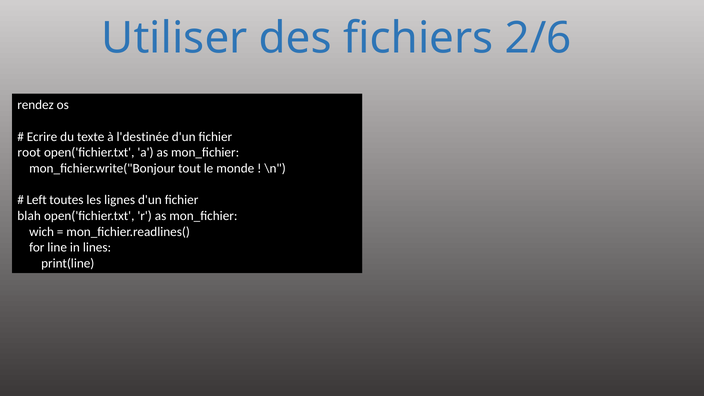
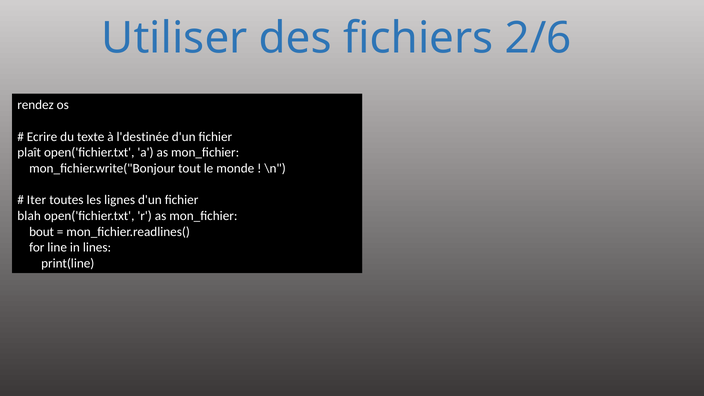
root: root -> plaît (29, 153)
Left: Left -> Iter (37, 200)
wich: wich -> bout (42, 232)
